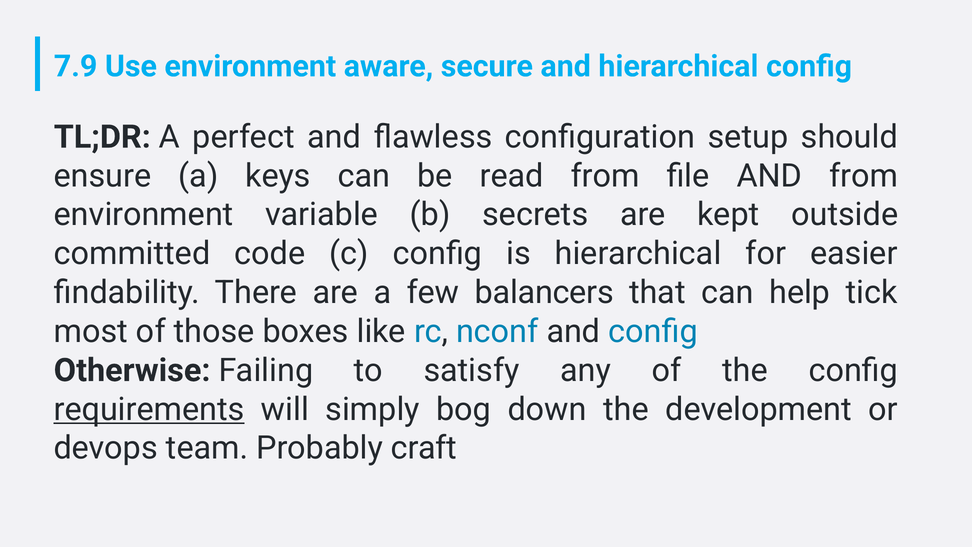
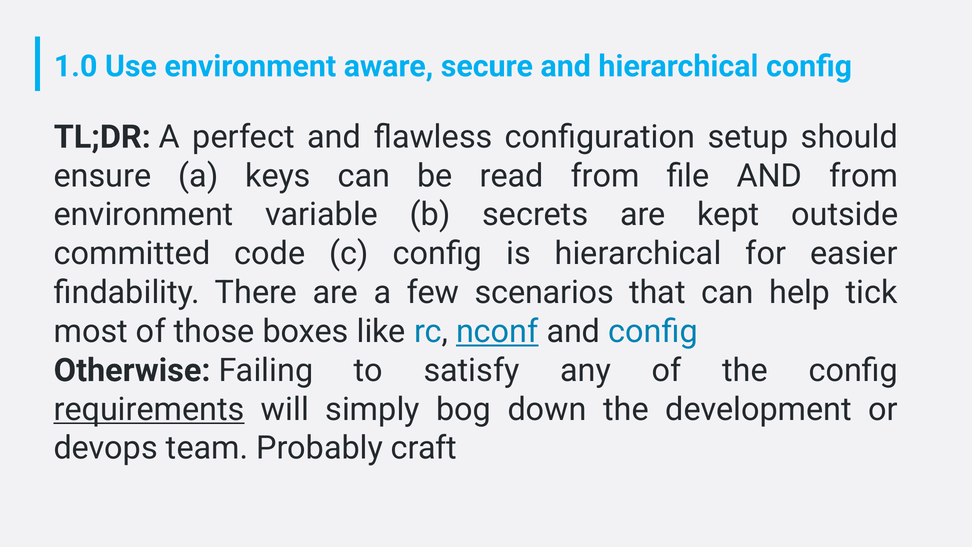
7.9: 7.9 -> 1.0 (76, 66)
balancers: balancers -> scenarios (544, 292)
nconf underline: none -> present (497, 331)
